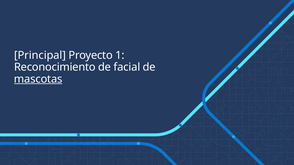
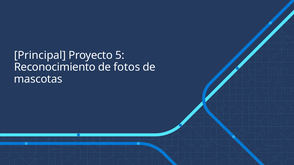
1: 1 -> 5 (120, 55)
facial: facial -> fotos (127, 67)
mascotas underline: present -> none (38, 79)
